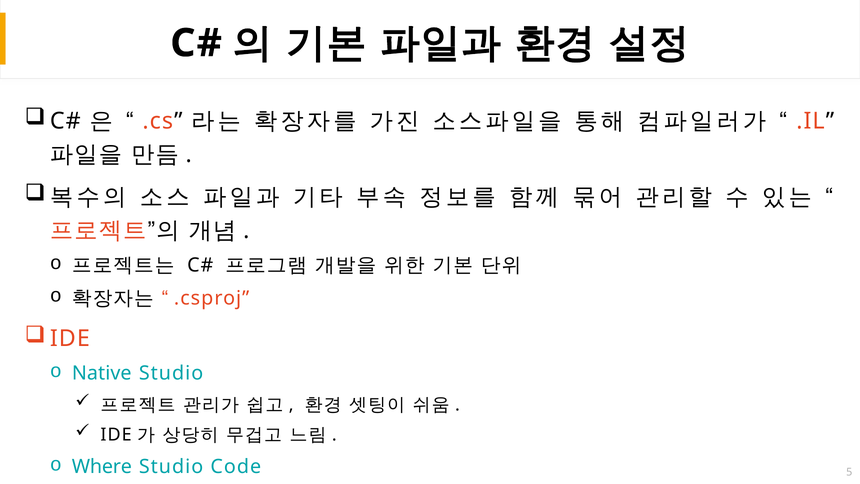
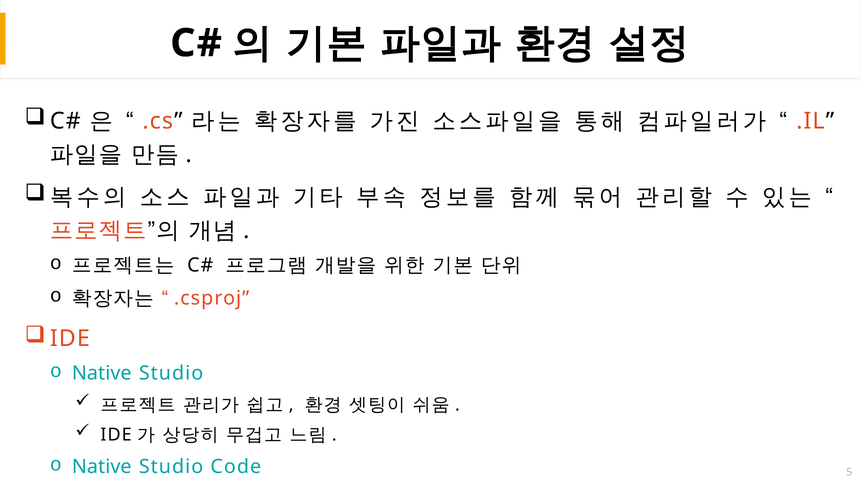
Where: Where -> Native (102, 467)
